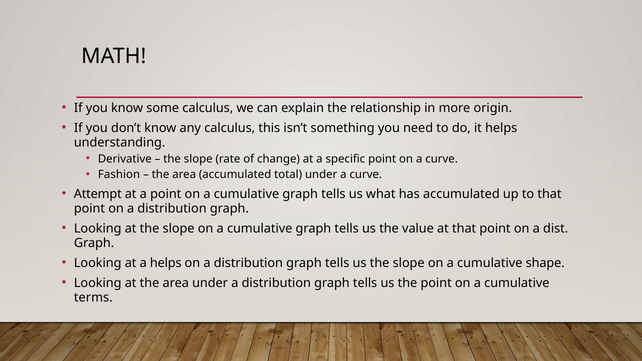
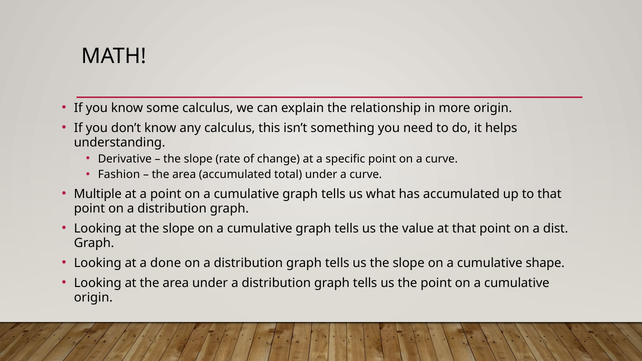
Attempt: Attempt -> Multiple (98, 194)
a helps: helps -> done (166, 263)
terms: terms -> origin (93, 298)
